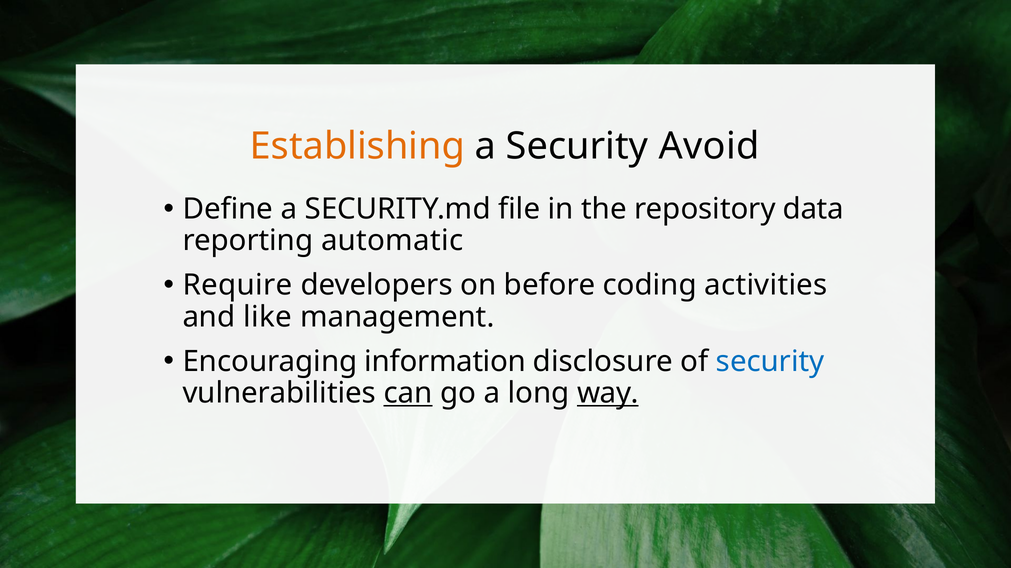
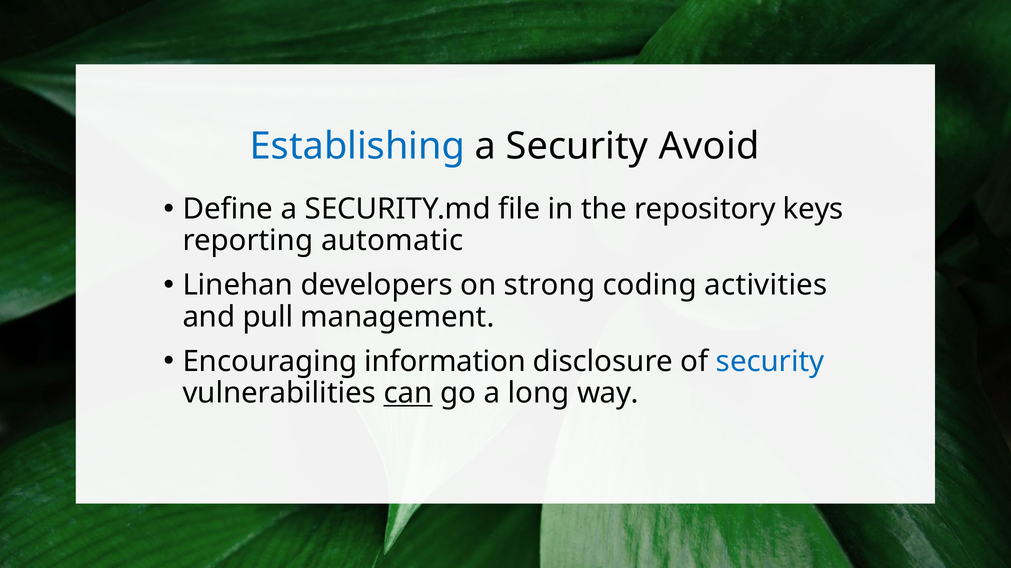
Establishing colour: orange -> blue (357, 146)
data: data -> keys (813, 209)
Require: Require -> Linehan (238, 286)
before: before -> strong (550, 286)
like: like -> pull (268, 317)
way underline: present -> none (608, 394)
